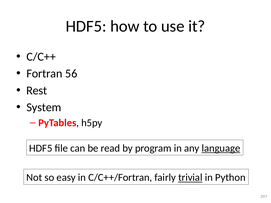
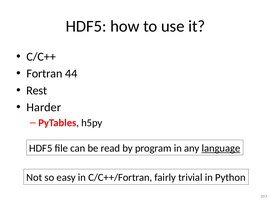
56: 56 -> 44 (71, 74)
System: System -> Harder (44, 107)
trivial underline: present -> none (190, 178)
